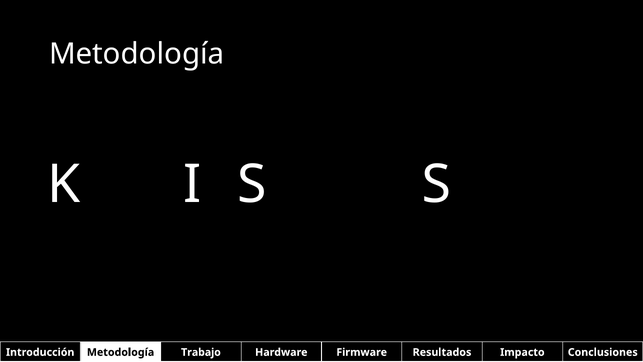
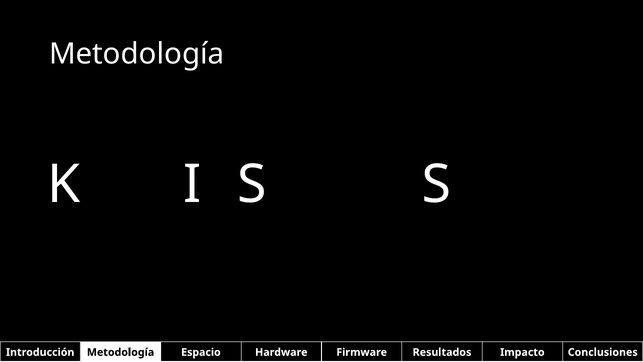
Trabajo: Trabajo -> Espacio (201, 352)
